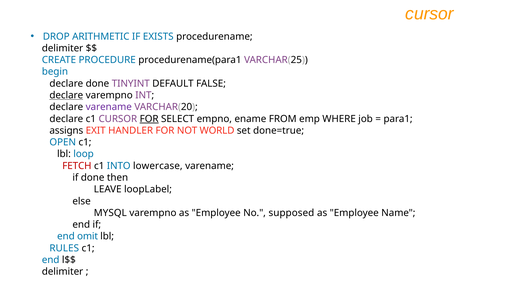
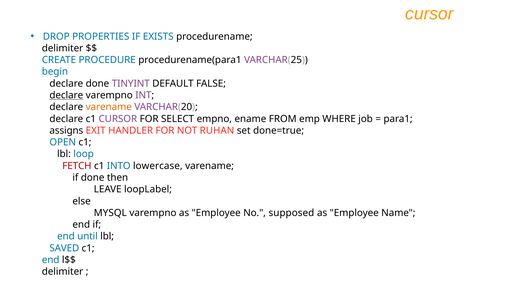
ARITHMETIC: ARITHMETIC -> PROPERTIES (101, 36)
varename colour: purple -> orange (109, 107)
FOR underline: present -> none (149, 119)
WORLD: WORLD -> RUHAN (217, 131)
omit: omit -> until (88, 237)
RULES: RULES -> SAVED (64, 248)
